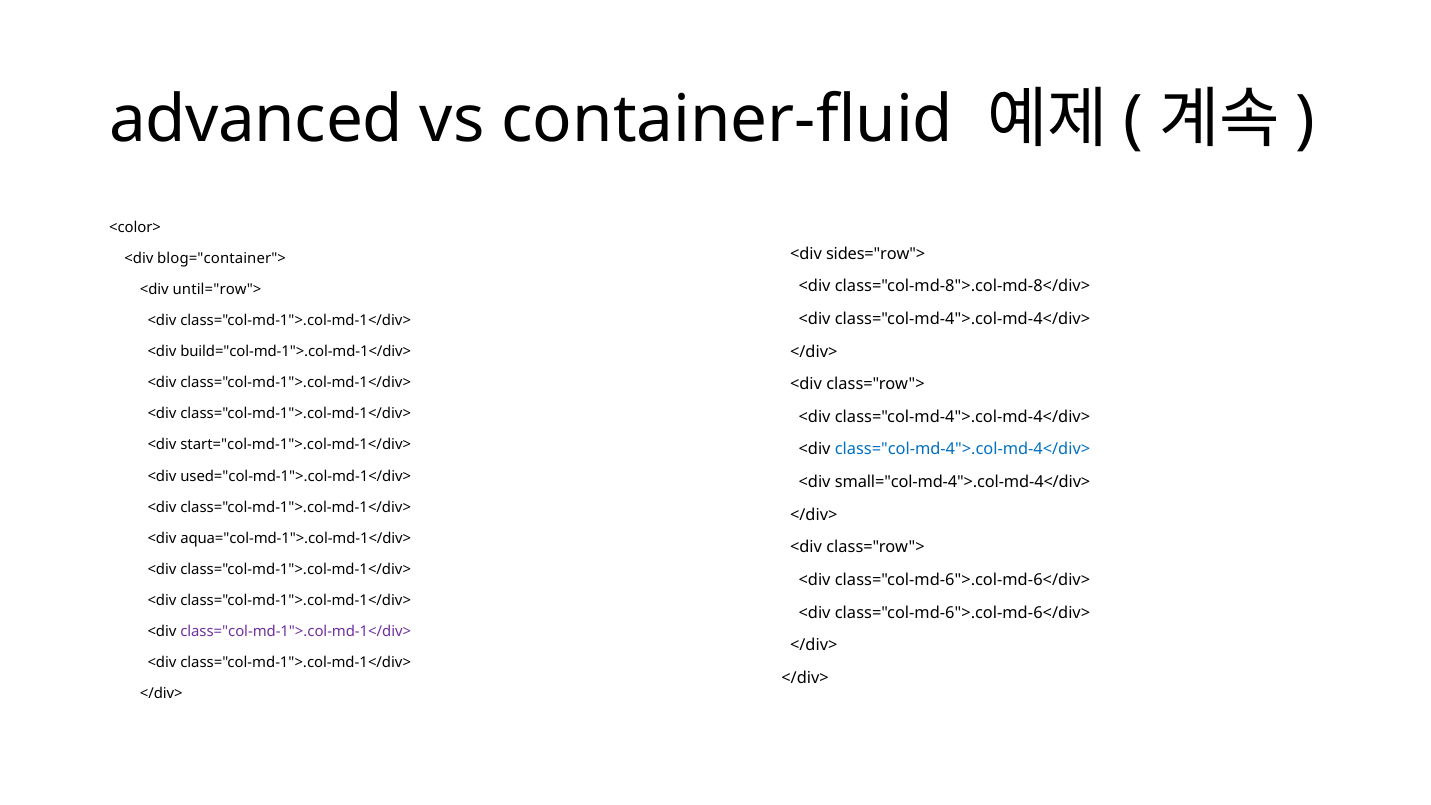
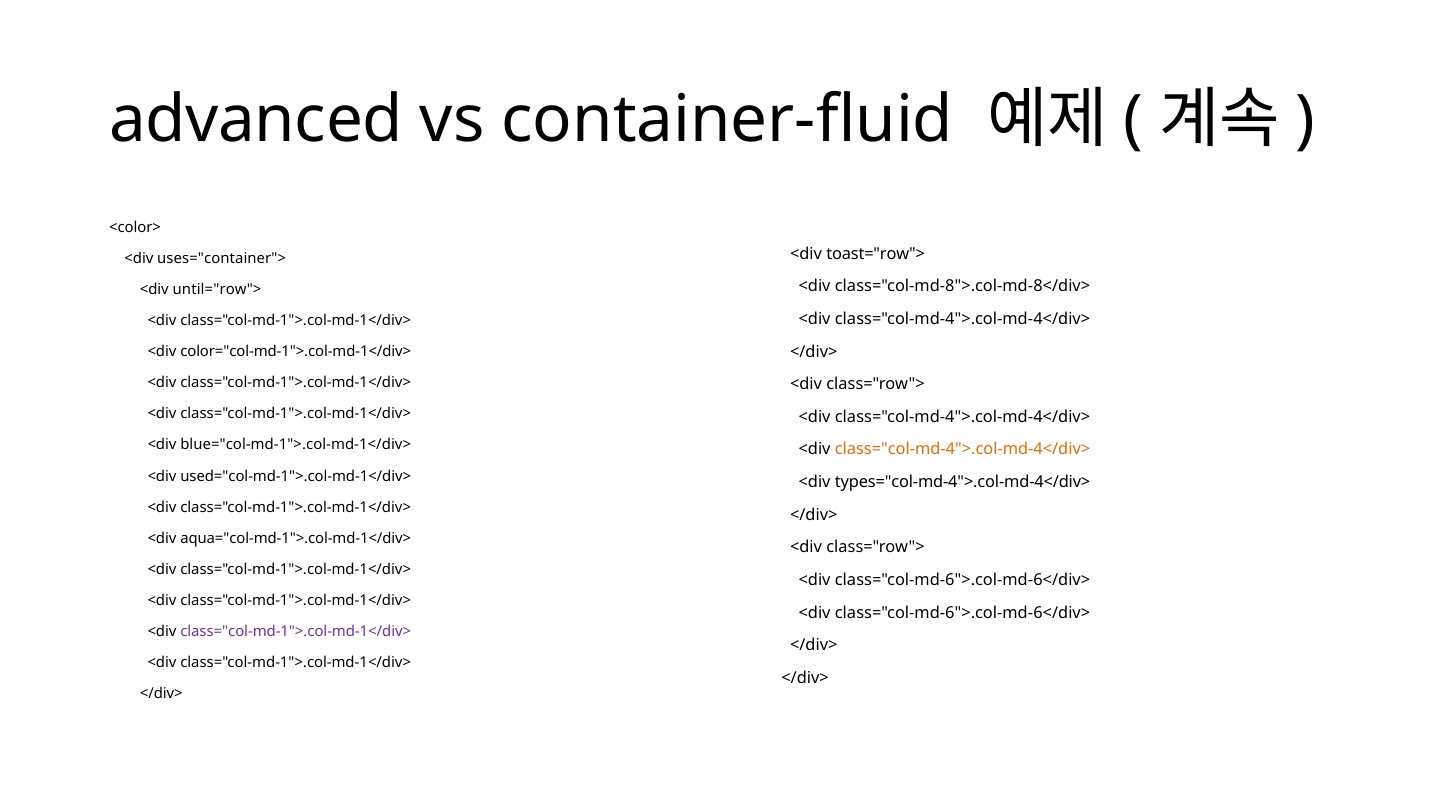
sides="row">: sides="row"> -> toast="row"> (876, 254)
blog="container">: blog="container"> -> uses="container"> (222, 259)
build="col-md-1">.col-md-1</div>: build="col-md-1">.col-md-1</div> -> color="col-md-1">.col-md-1</div> (296, 352)
start="col-md-1">.col-md-1</div>: start="col-md-1">.col-md-1</div> -> blue="col-md-1">.col-md-1</div> (296, 445)
class="col-md-4">.col-md-4</div> colour: blue -> orange (963, 450)
small="col-md-4">.col-md-4</div>: small="col-md-4">.col-md-4</div> -> types="col-md-4">.col-md-4</div> (963, 482)
